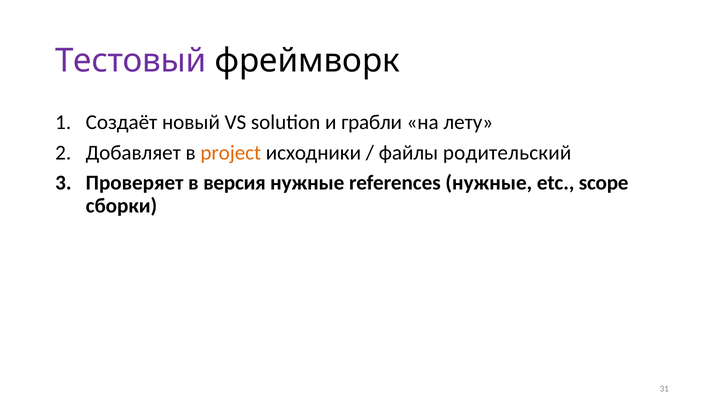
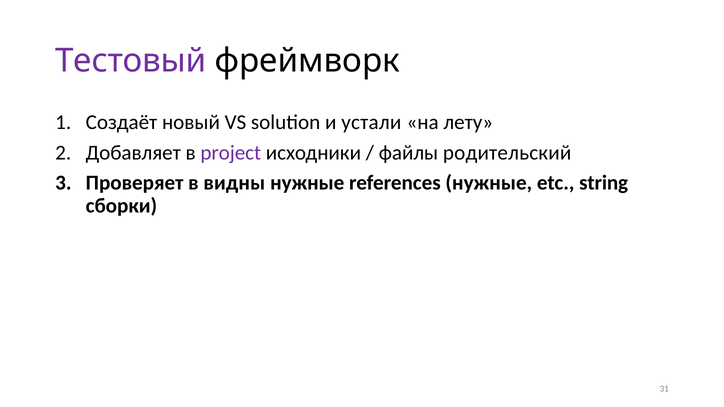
грабли: грабли -> устали (371, 122)
project colour: orange -> purple (231, 153)
версия: версия -> видны (234, 183)
scope: scope -> string (604, 183)
